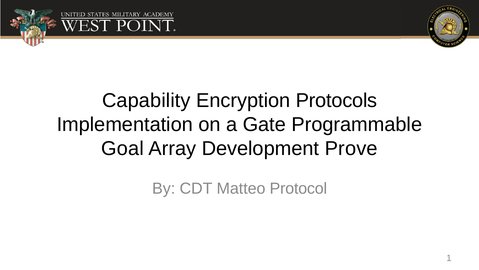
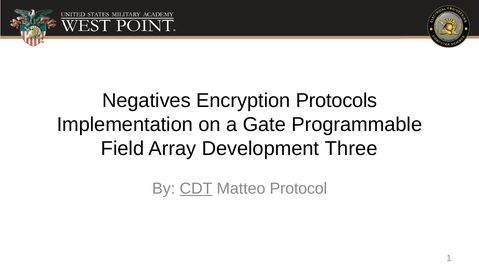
Capability: Capability -> Negatives (146, 100)
Goal: Goal -> Field (123, 148)
Prove: Prove -> Three (351, 148)
CDT underline: none -> present (196, 188)
